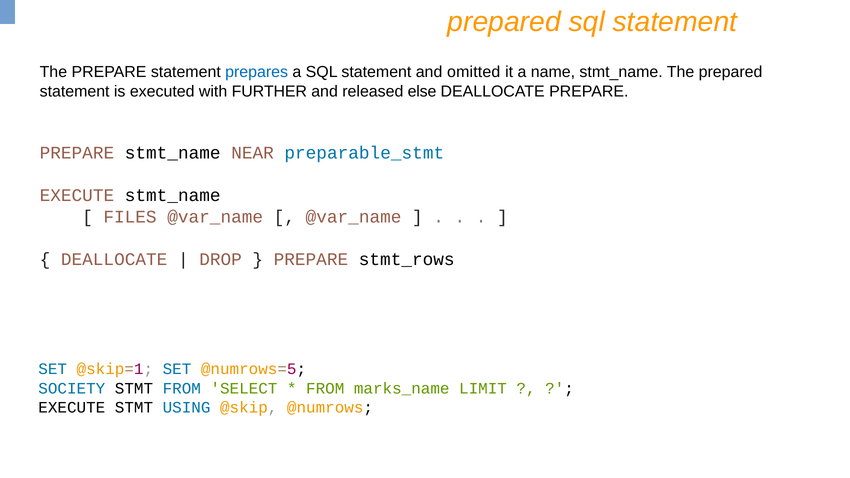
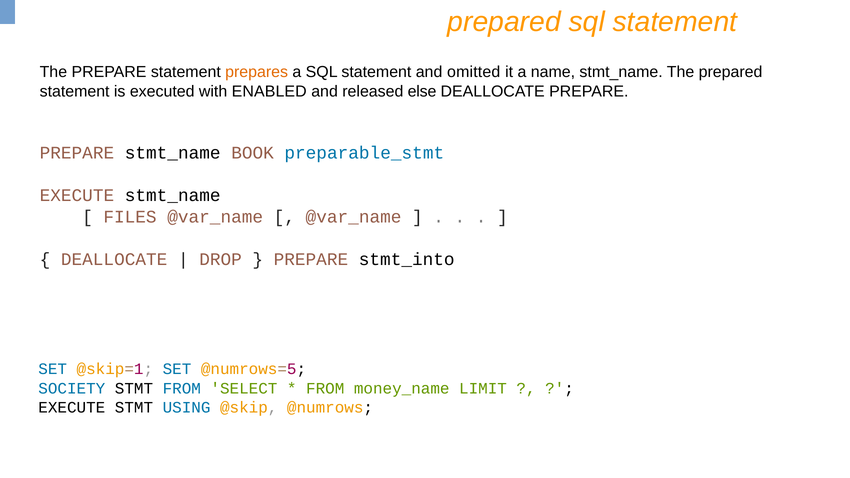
prepares colour: blue -> orange (257, 72)
FURTHER: FURTHER -> ENABLED (269, 91)
NEAR: NEAR -> BOOK (253, 153)
stmt_rows: stmt_rows -> stmt_into (407, 259)
marks_name: marks_name -> money_name (402, 388)
